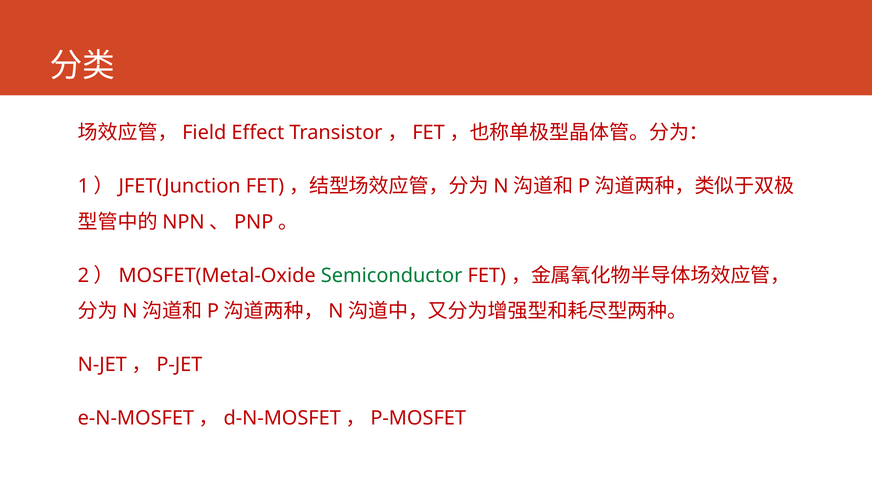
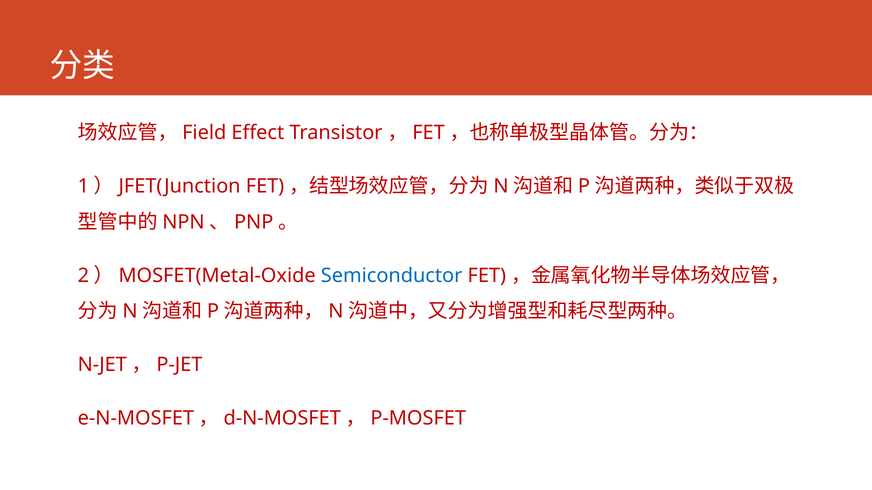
Semiconductor colour: green -> blue (392, 276)
